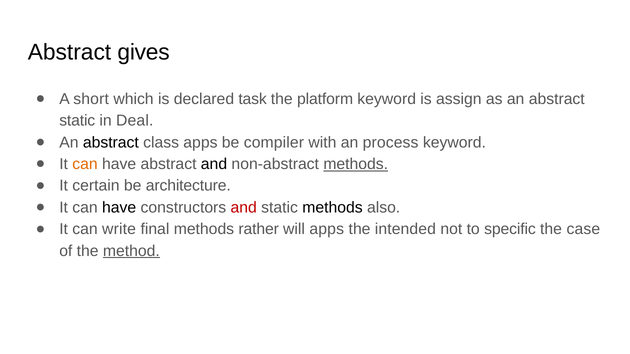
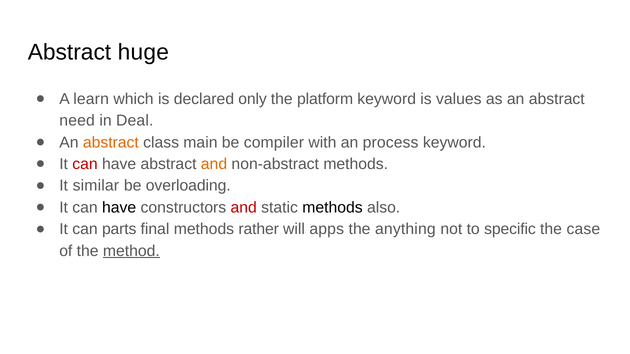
gives: gives -> huge (143, 52)
short: short -> learn (91, 99)
task: task -> only (253, 99)
assign: assign -> values (459, 99)
static: static -> need (77, 121)
abstract colour: black -> orange (111, 143)
class apps: apps -> main (200, 143)
can colour: orange -> red (85, 164)
and colour: black -> orange (214, 164)
methods underline: present -> none (356, 164)
certain: certain -> similar (96, 186)
architecture: architecture -> overloading (188, 186)
write: write -> parts (119, 229)
intended: intended -> anything (405, 229)
